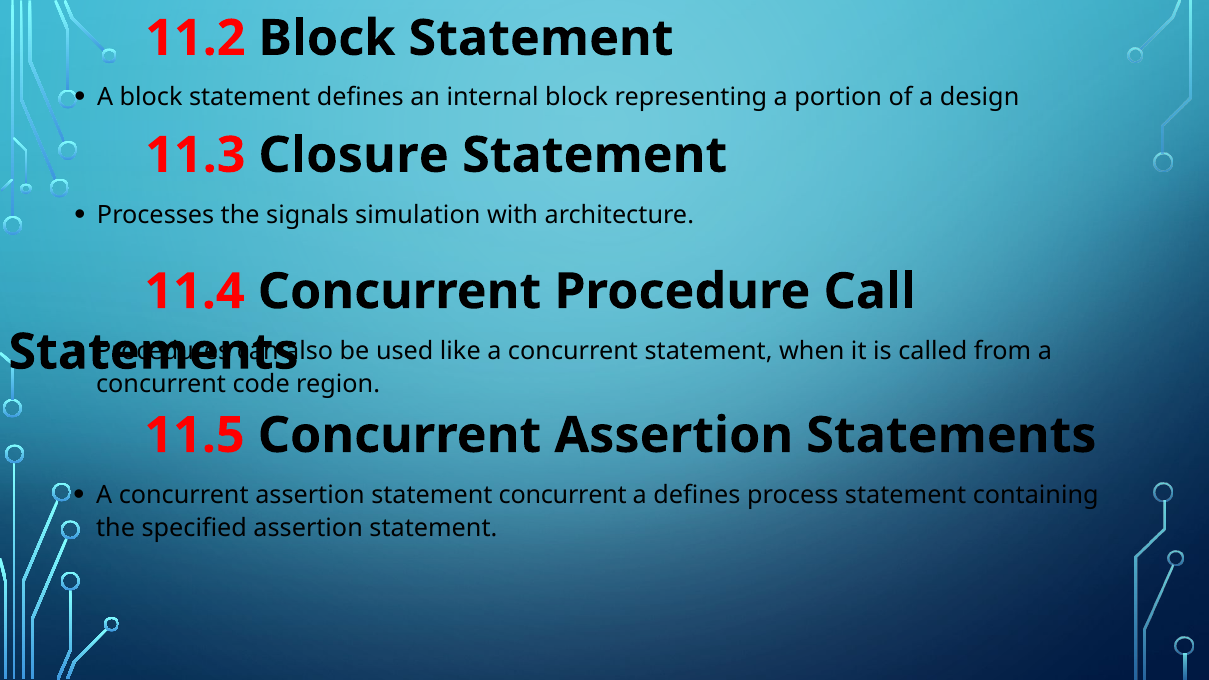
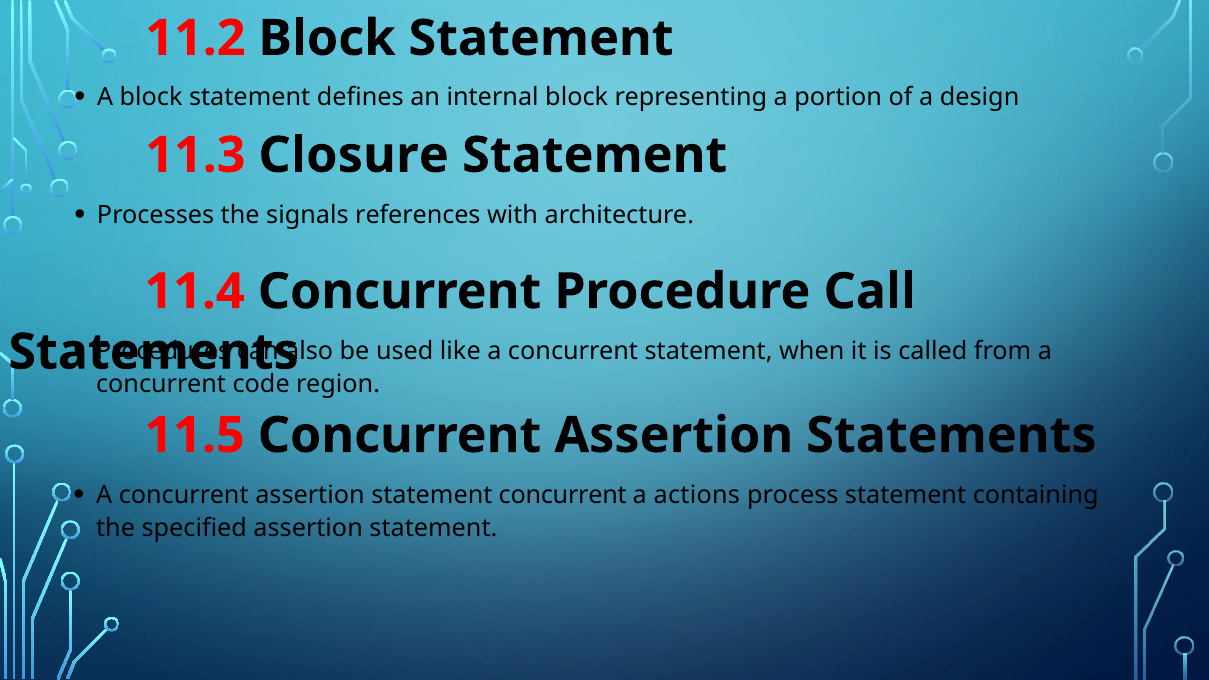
simulation: simulation -> references (418, 215)
a defines: defines -> actions (697, 495)
